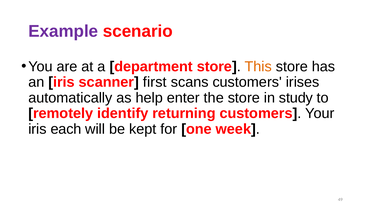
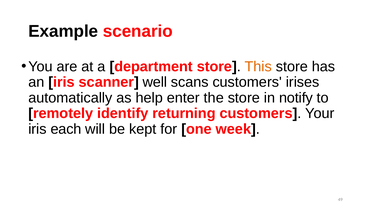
Example colour: purple -> black (63, 31)
first: first -> well (155, 82)
study: study -> notify (296, 98)
